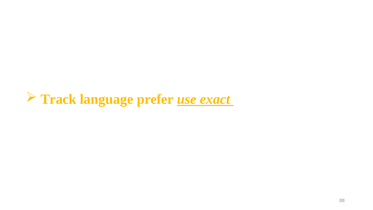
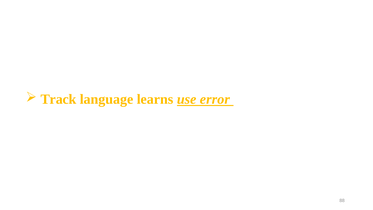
prefer: prefer -> learns (155, 99)
exact: exact -> error (215, 99)
